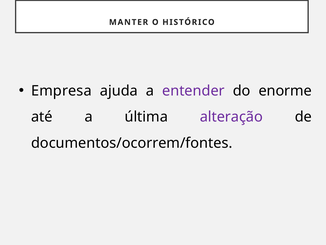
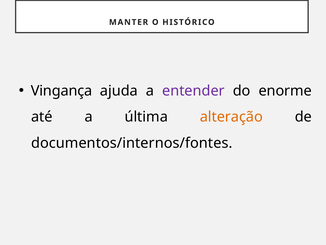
Empresa: Empresa -> Vingança (62, 91)
alteração colour: purple -> orange (231, 117)
documentos/ocorrem/fontes: documentos/ocorrem/fontes -> documentos/internos/fontes (132, 143)
